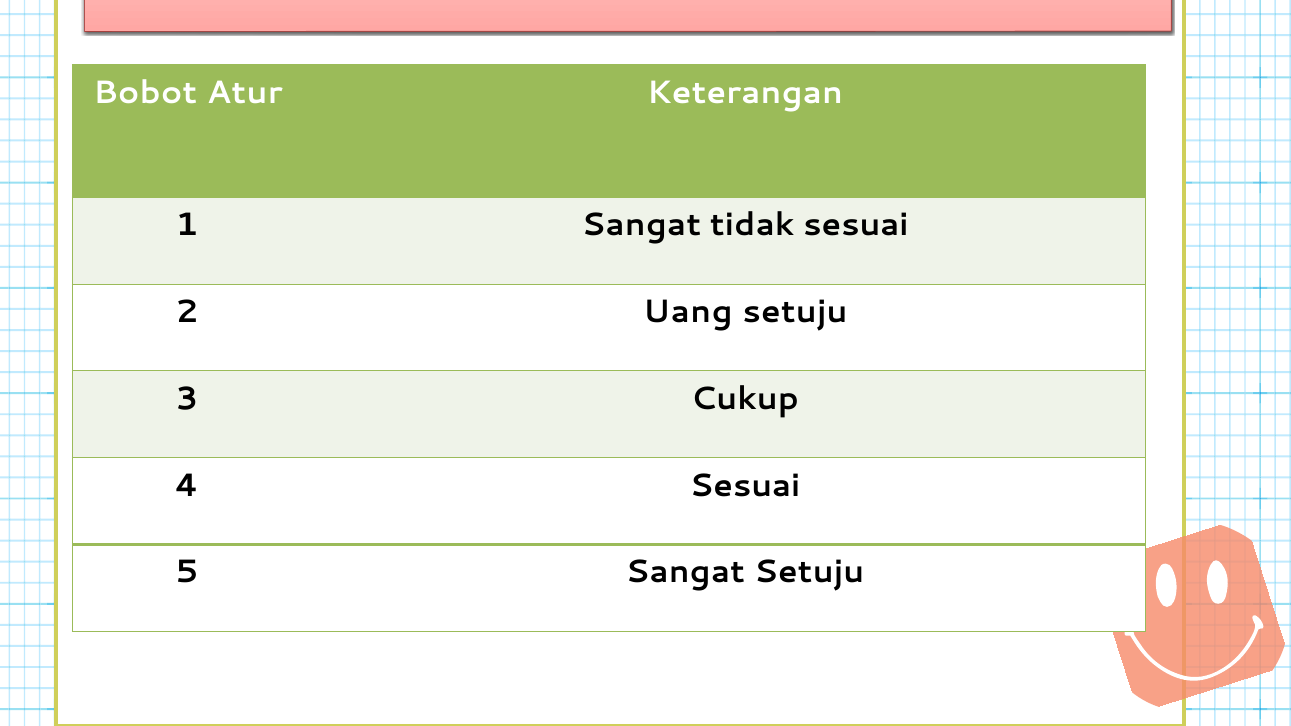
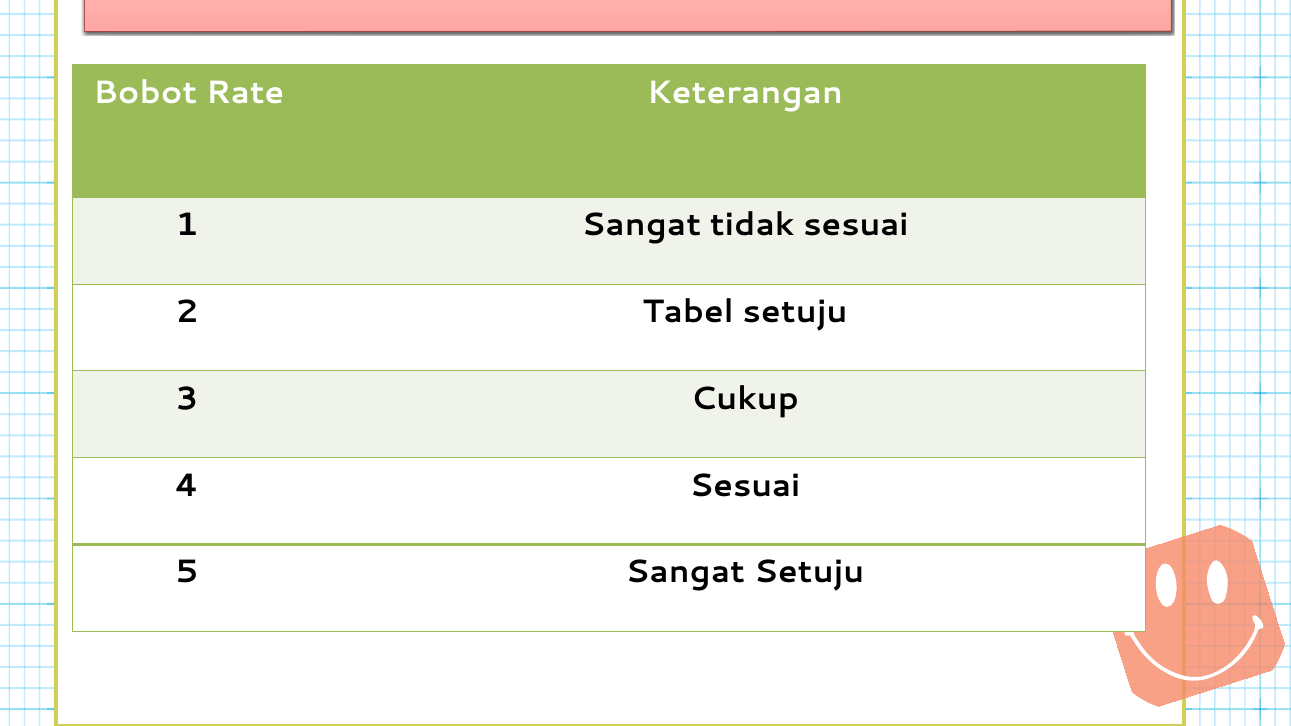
Atur: Atur -> Rate (245, 93)
2 Uang: Uang -> Tabel (688, 312)
